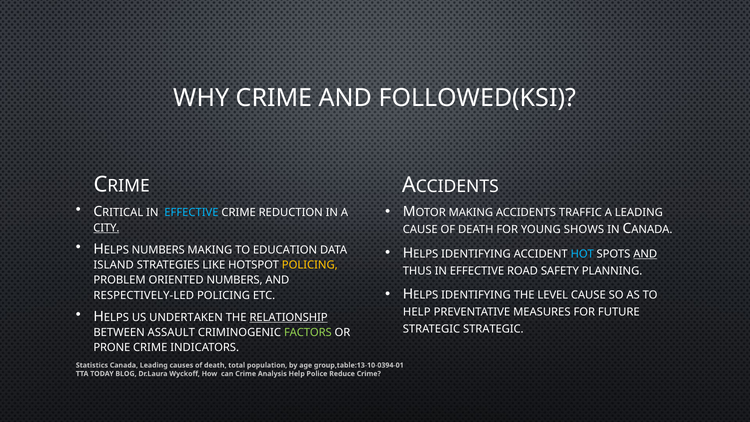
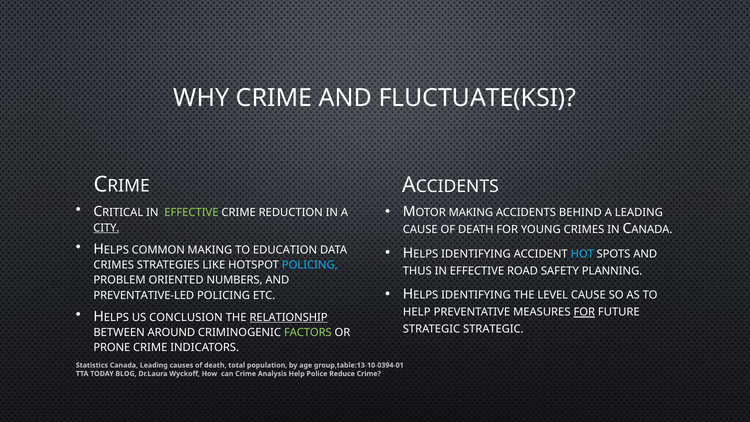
FOLLOWED(KSI: FOLLOWED(KSI -> FLUCTUATE(KSI (477, 98)
EFFECTIVE colour: light blue -> light green (191, 213)
TRAFFIC: TRAFFIC -> BEHIND (580, 213)
YOUNG SHOWS: SHOWS -> CRIMES (584, 230)
NUMBERS: NUMBERS -> COMMON (158, 250)
AND underline: present -> none (645, 254)
ISLAND: ISLAND -> CRIMES (114, 265)
POLICING colour: yellow -> light blue (310, 265)
RESPECTIVELY-LED: RESPECTIVELY-LED -> PREVENTATIVE-LED (144, 295)
UNDERTAKEN: UNDERTAKEN -> CONCLUSION (186, 317)
FOR underline: none -> present (584, 312)
ASSAULT: ASSAULT -> AROUND (171, 332)
